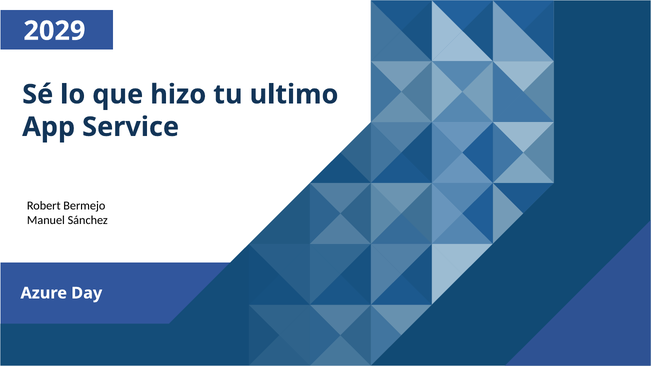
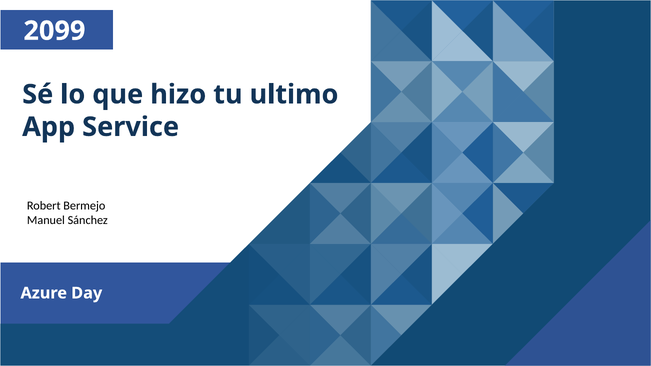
2029: 2029 -> 2099 (54, 31)
